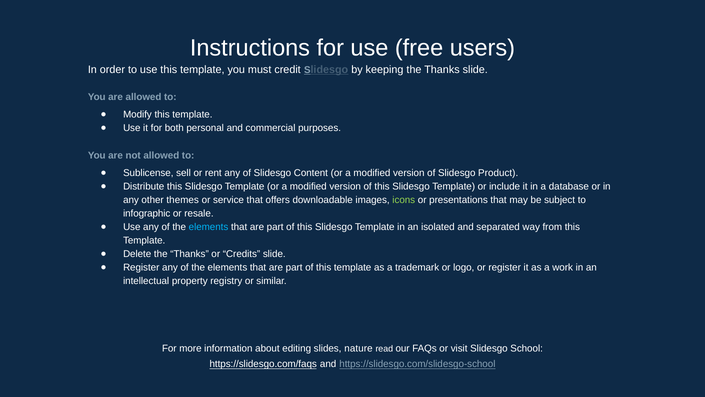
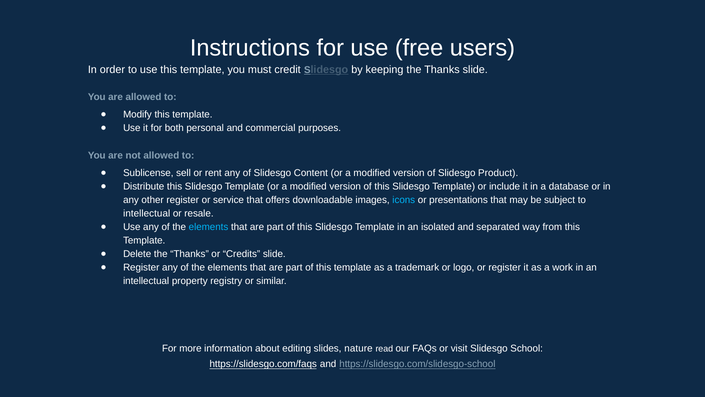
other themes: themes -> register (183, 200)
icons colour: light green -> light blue (404, 200)
infographic: infographic -> intellectual (147, 213)
